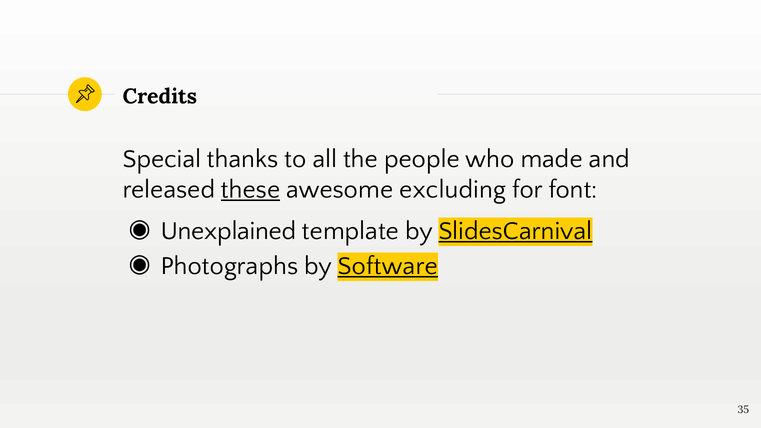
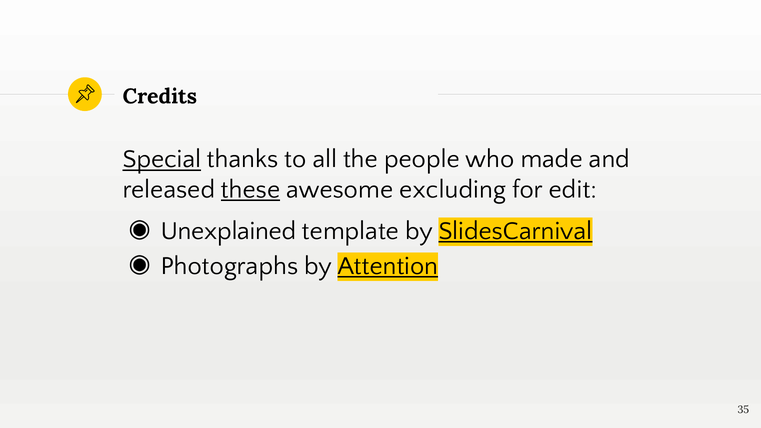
Special underline: none -> present (162, 159)
font: font -> edit (573, 190)
Software: Software -> Attention (388, 266)
